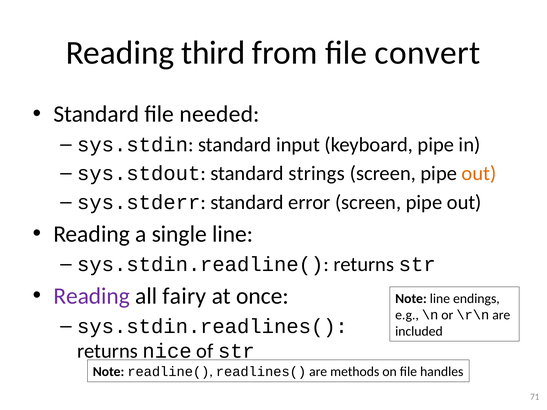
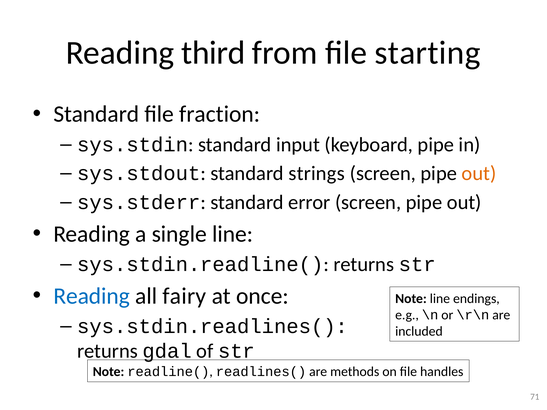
convert: convert -> starting (428, 53)
needed: needed -> fraction (220, 114)
Reading colour: purple -> blue (92, 296)
nice: nice -> gdal (167, 351)
